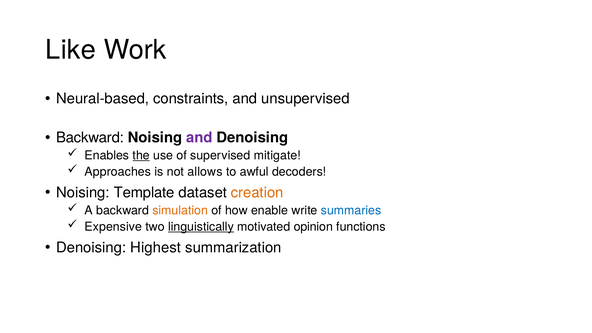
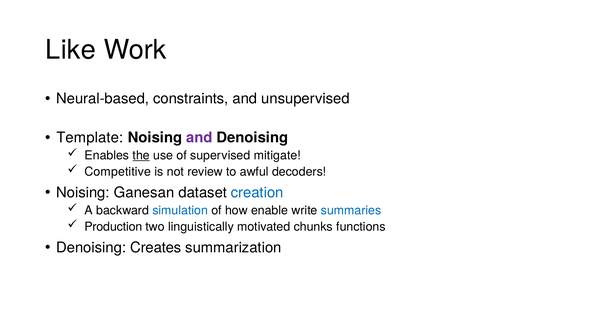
Backward: Backward -> Template (90, 138)
Approaches: Approaches -> Competitive (118, 172)
allows: allows -> review (205, 172)
Template: Template -> Ganesan (144, 193)
creation colour: orange -> blue (257, 193)
simulation colour: orange -> blue (180, 210)
Expensive: Expensive -> Production (113, 227)
linguistically underline: present -> none (201, 227)
opinion: opinion -> chunks (313, 227)
Highest: Highest -> Creates (156, 248)
